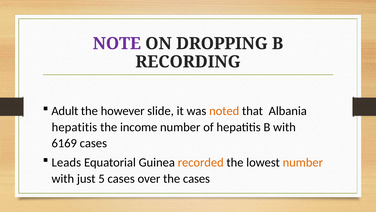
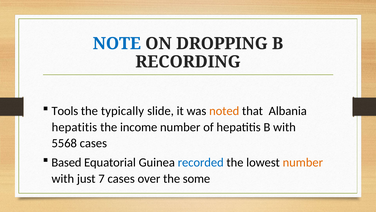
NOTE colour: purple -> blue (117, 43)
Adult: Adult -> Tools (65, 111)
however: however -> typically (123, 111)
6169: 6169 -> 5568 (64, 143)
Leads: Leads -> Based (66, 162)
recorded colour: orange -> blue (201, 162)
5: 5 -> 7 (102, 178)
the cases: cases -> some (196, 178)
